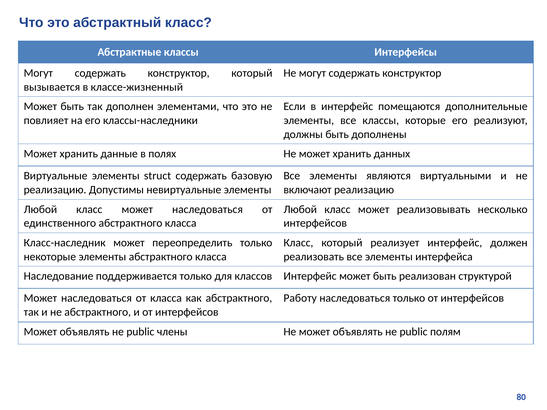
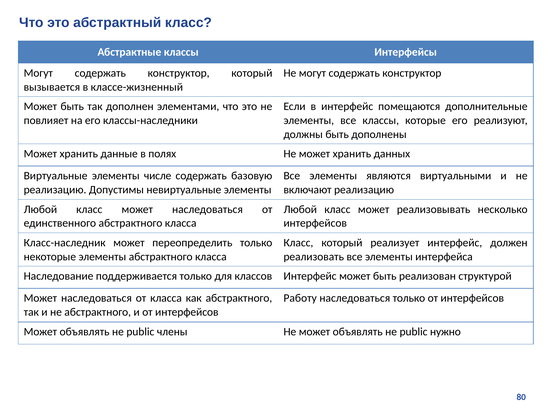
struct: struct -> числе (158, 176)
полям: полям -> нужно (445, 332)
